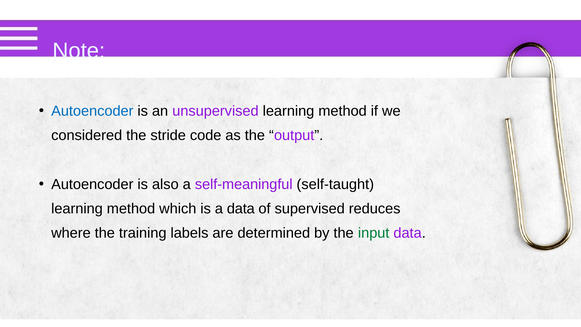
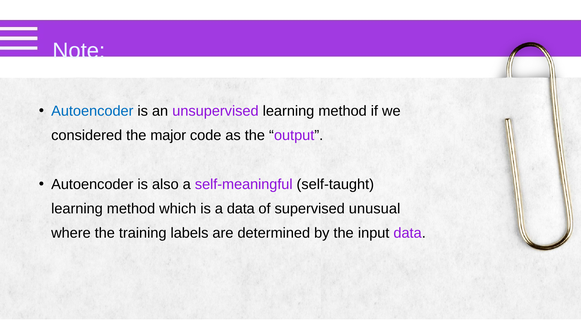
stride: stride -> major (168, 135)
reduces: reduces -> unusual (375, 209)
input colour: green -> black (374, 233)
